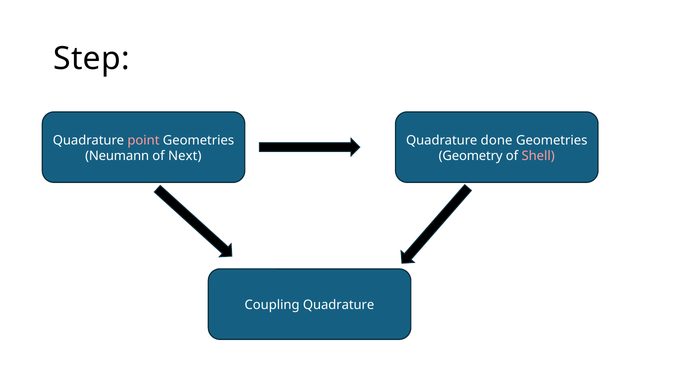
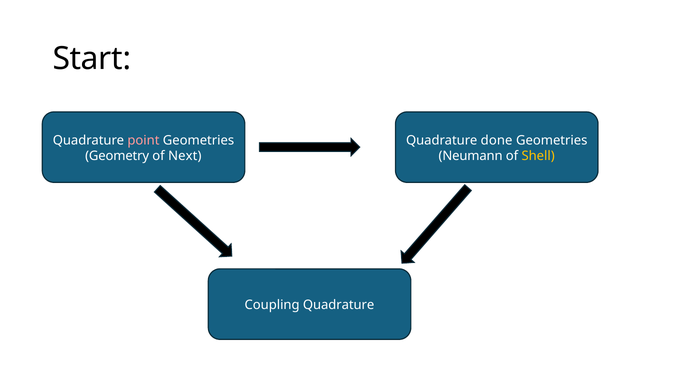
Step: Step -> Start (92, 58)
Neumann: Neumann -> Geometry (117, 156)
Geometry: Geometry -> Neumann (471, 156)
Shell colour: pink -> yellow (538, 156)
